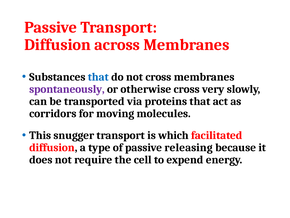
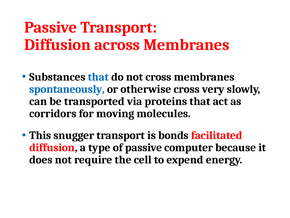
spontaneously colour: purple -> blue (67, 89)
which: which -> bonds (173, 135)
releasing: releasing -> computer (189, 147)
